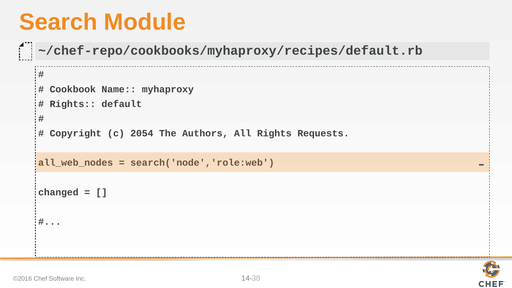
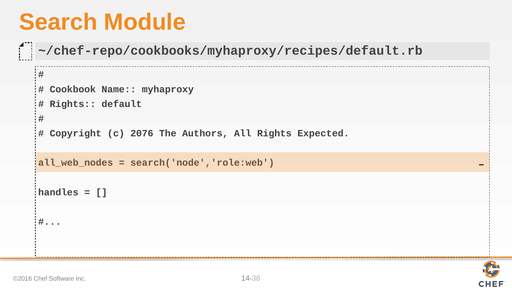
2054: 2054 -> 2076 (142, 133)
Requests: Requests -> Expected (323, 133)
changed: changed -> handles (58, 192)
